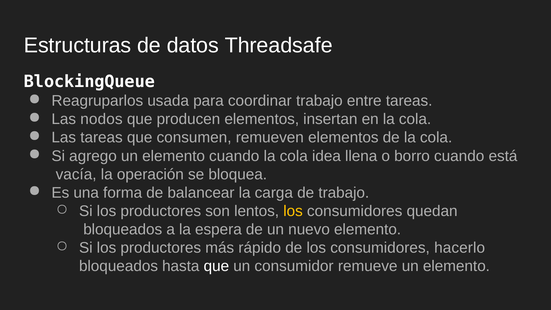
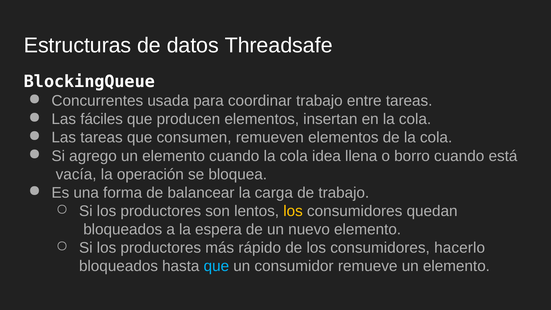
Reagruparlos: Reagruparlos -> Concurrentes (97, 101)
nodos: nodos -> fáciles (102, 119)
que colour: white -> light blue (216, 266)
